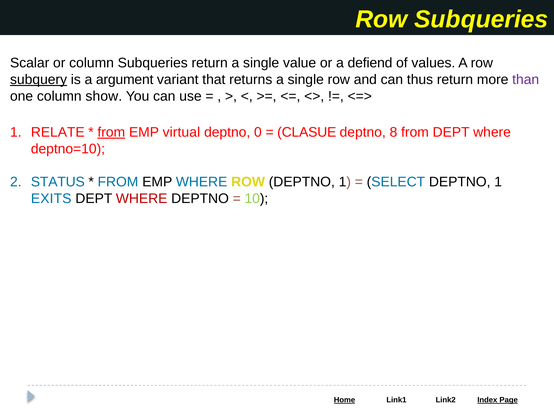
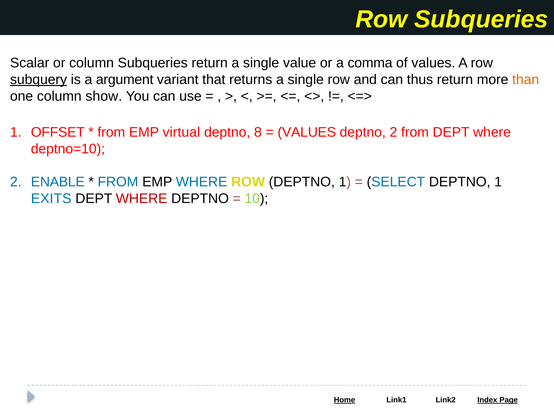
defiend: defiend -> comma (370, 63)
than colour: purple -> orange (526, 79)
RELATE: RELATE -> OFFSET (58, 132)
from underline: present -> none (111, 132)
0: 0 -> 8 (258, 132)
CLASUE: CLASUE -> VALUES (307, 132)
deptno 8: 8 -> 2 (393, 132)
STATUS: STATUS -> ENABLE (58, 182)
